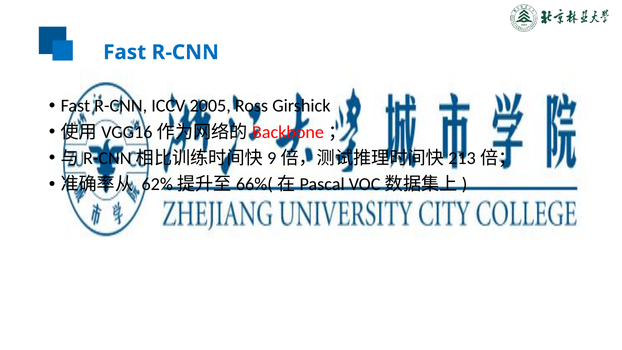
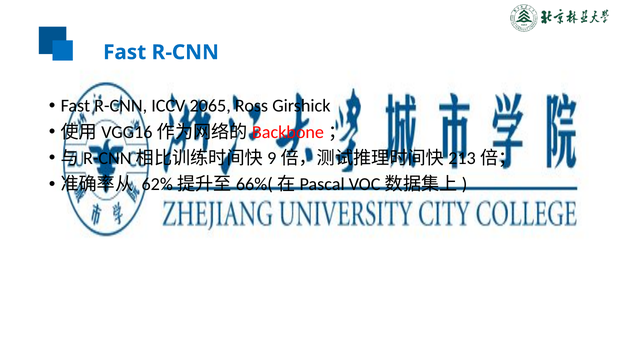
2005: 2005 -> 2065 (210, 106)
